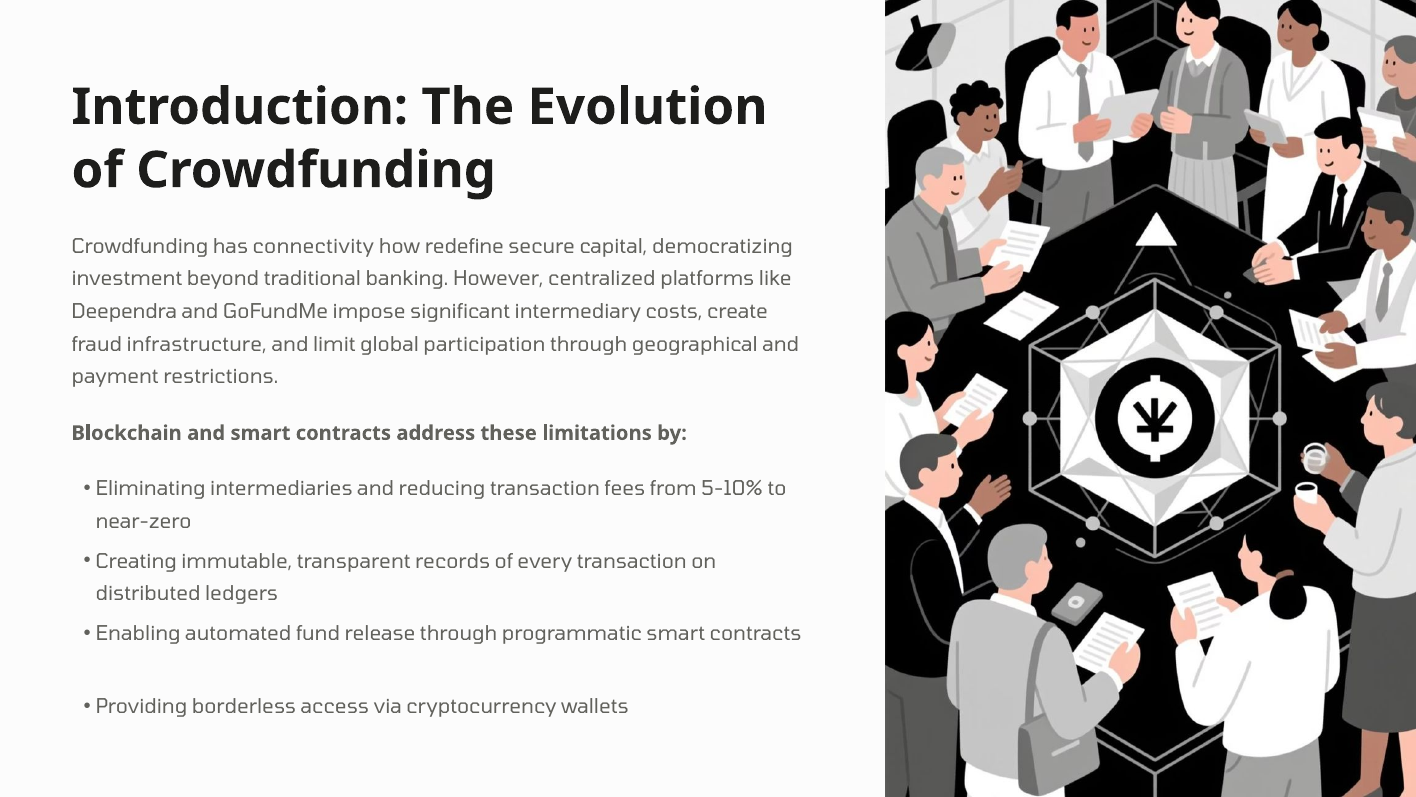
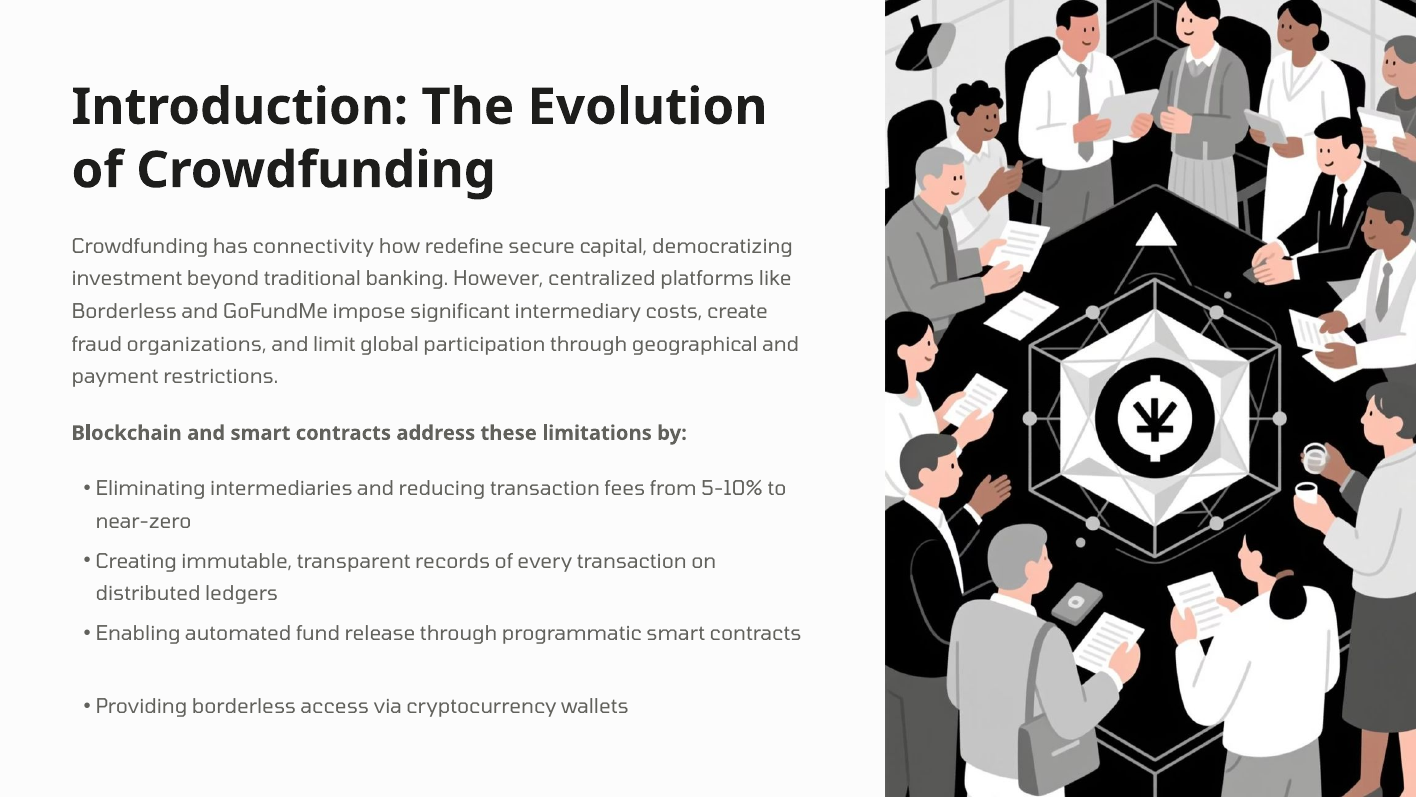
Deependra: Deependra -> Borderless (124, 312)
infrastructure: infrastructure -> organizations (197, 344)
